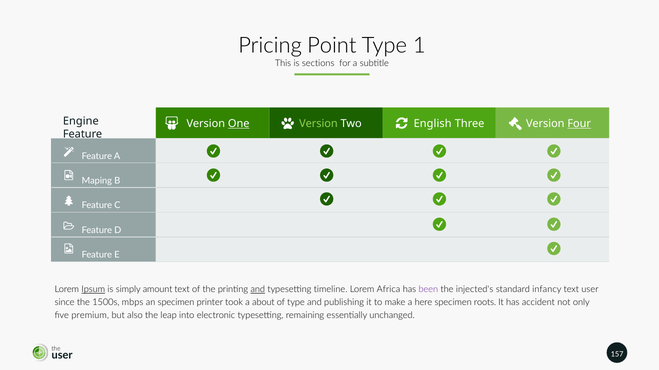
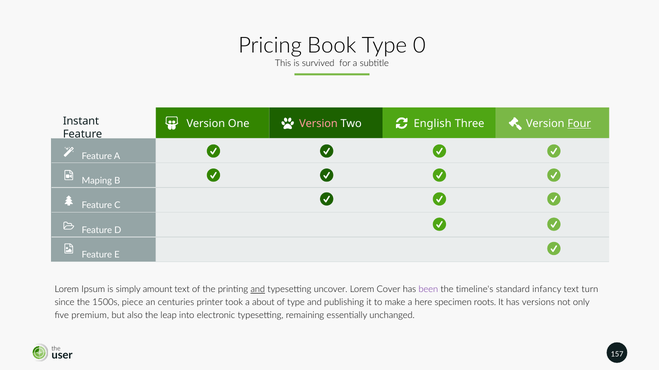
Point: Point -> Book (332, 46)
1: 1 -> 0 (419, 46)
sections: sections -> survived (318, 64)
Engine: Engine -> Instant (81, 121)
One underline: present -> none (239, 124)
Version colour: light green -> pink (318, 124)
Ipsum underline: present -> none (93, 290)
timeline: timeline -> uncover (331, 290)
Africa: Africa -> Cover (389, 290)
injected's: injected's -> timeline's (475, 290)
text user: user -> turn (590, 290)
mbps: mbps -> piece (132, 303)
an specimen: specimen -> centuries (176, 303)
accident: accident -> versions (538, 303)
